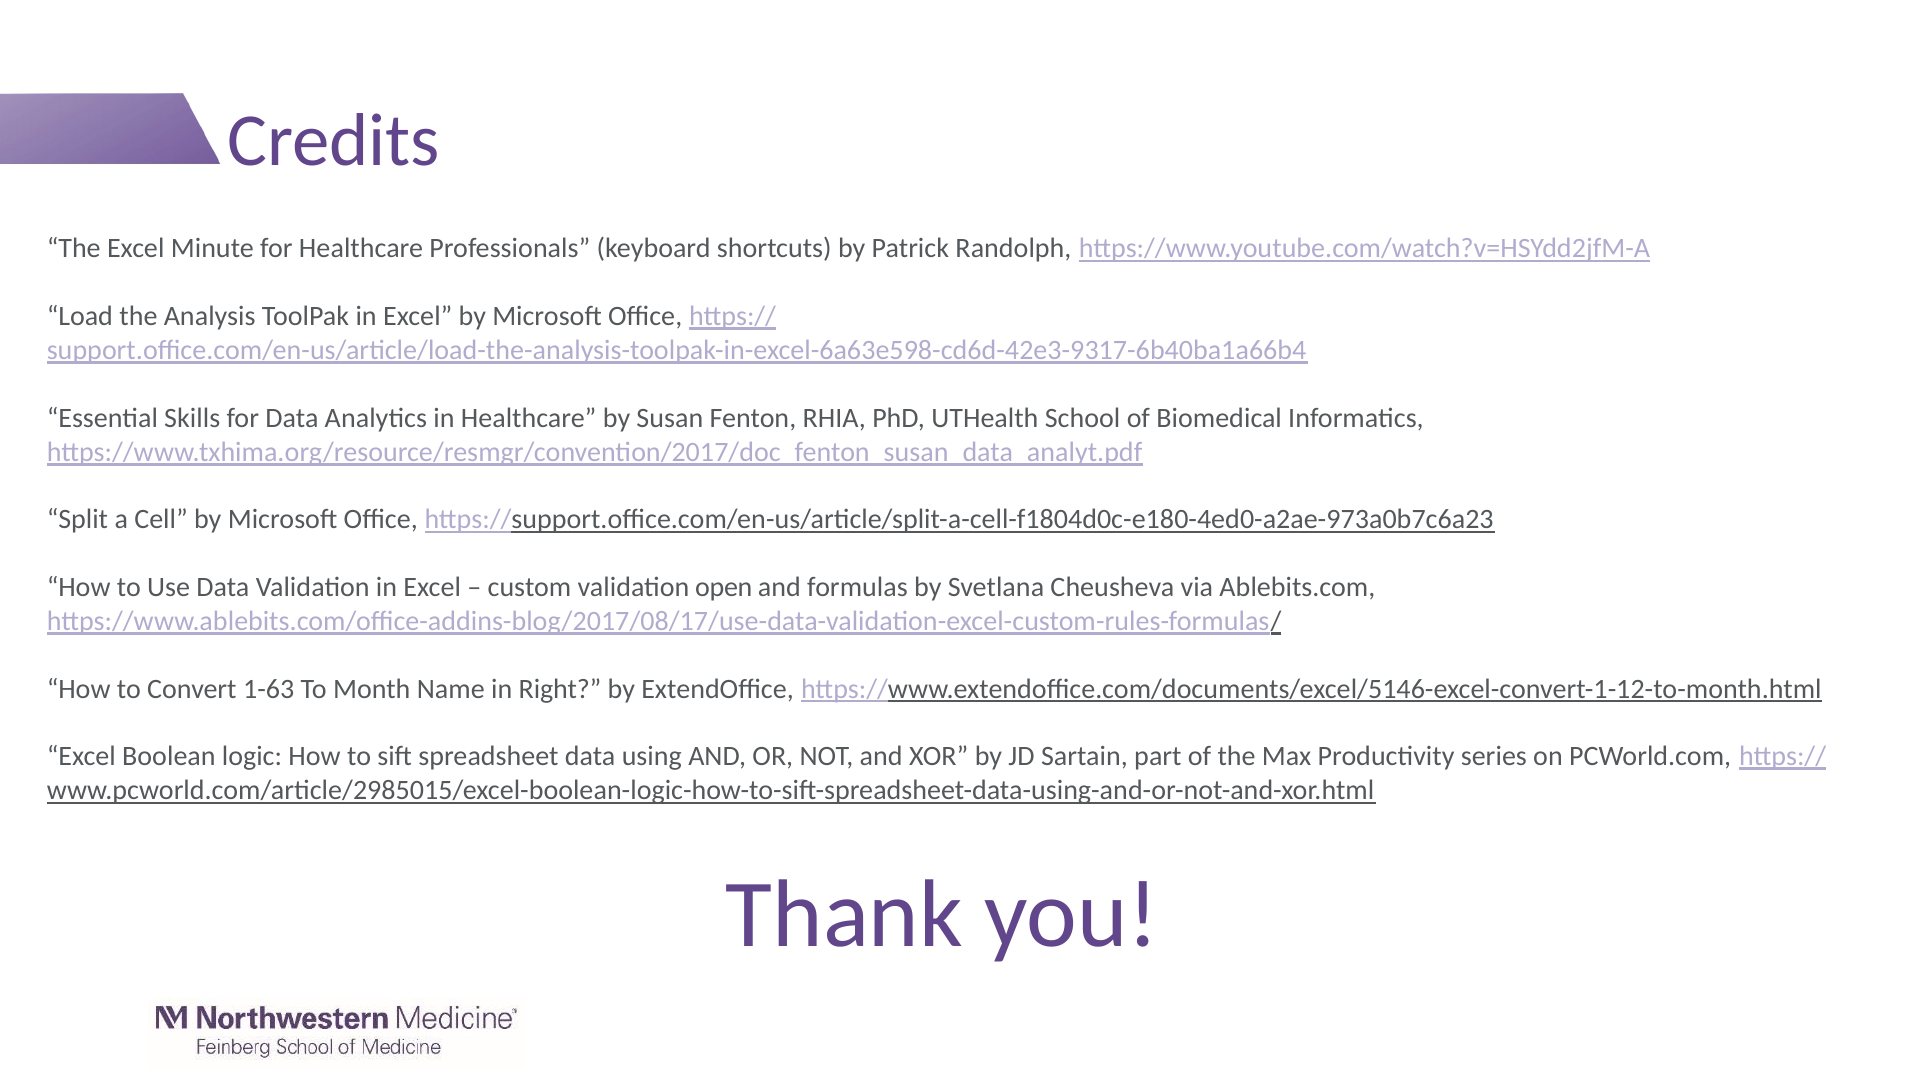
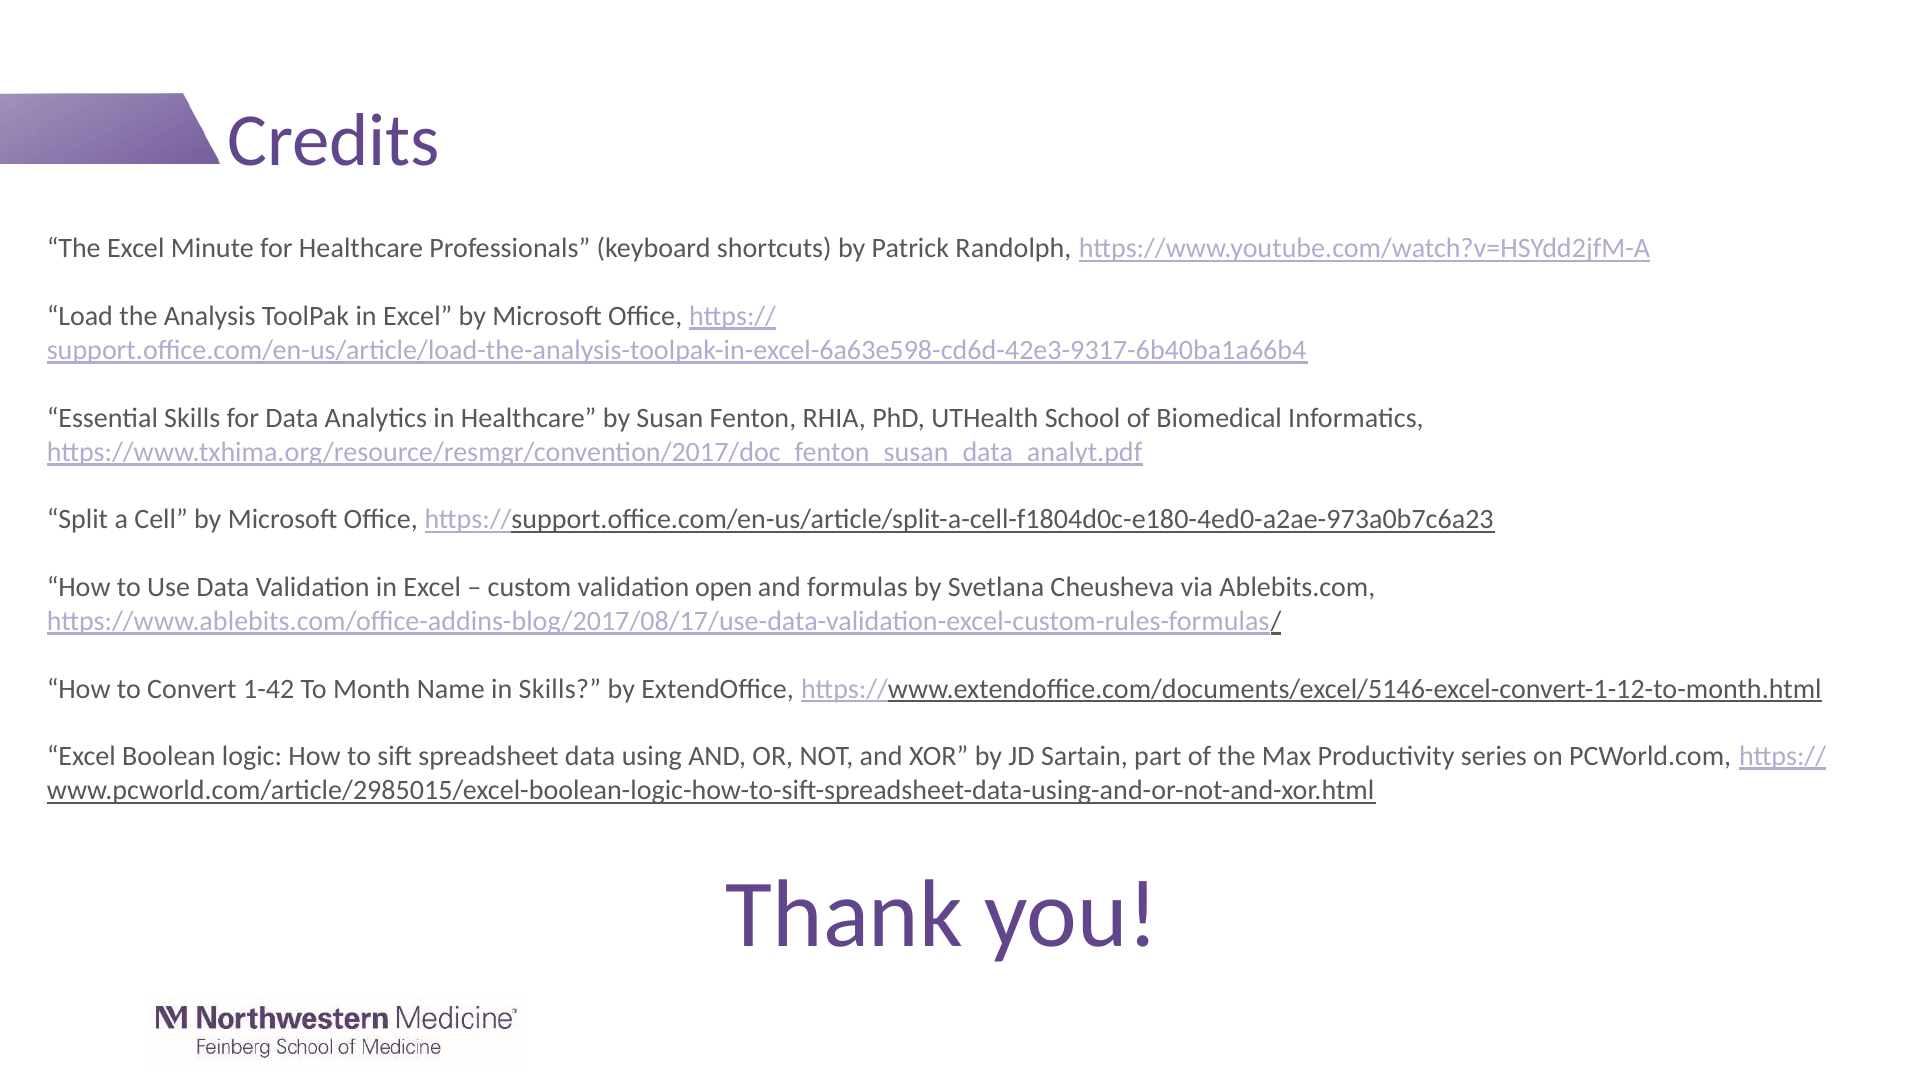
1-63: 1-63 -> 1-42 (269, 689)
in Right: Right -> Skills (560, 689)
